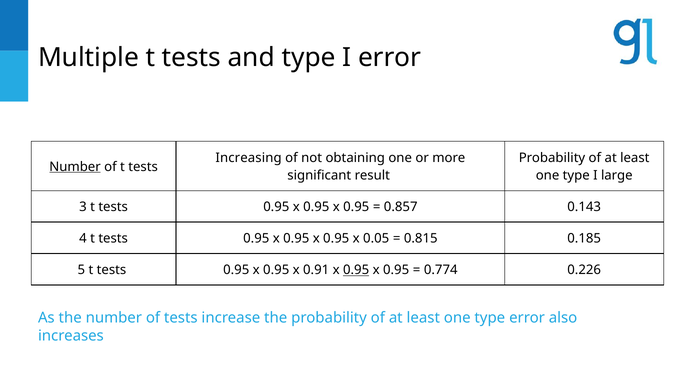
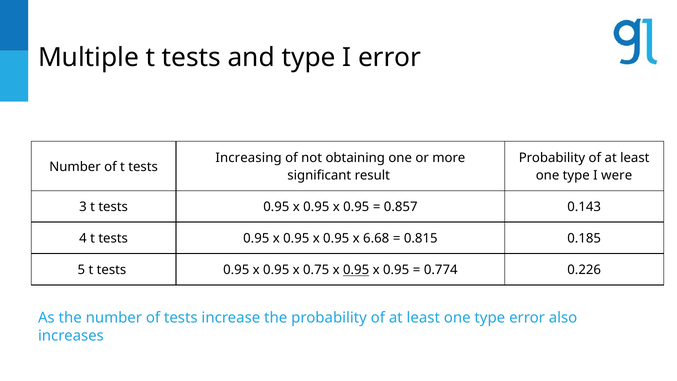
Number underline: present -> none (75, 167)
large: large -> were (617, 176)
0.05: 0.05 -> 6.68 (376, 238)
0.91: 0.91 -> 0.75 (316, 270)
